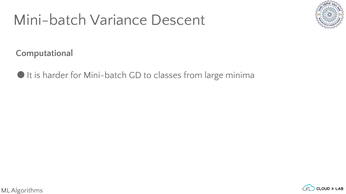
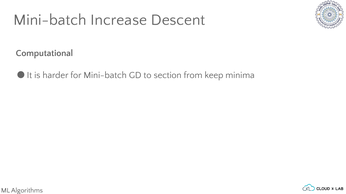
Variance: Variance -> Increase (119, 20)
classes: classes -> section (168, 75)
large: large -> keep (214, 75)
